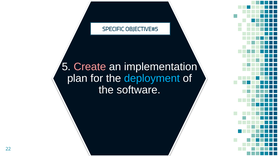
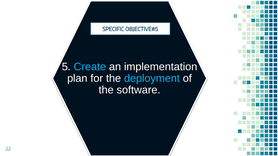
Create colour: pink -> light blue (90, 67)
